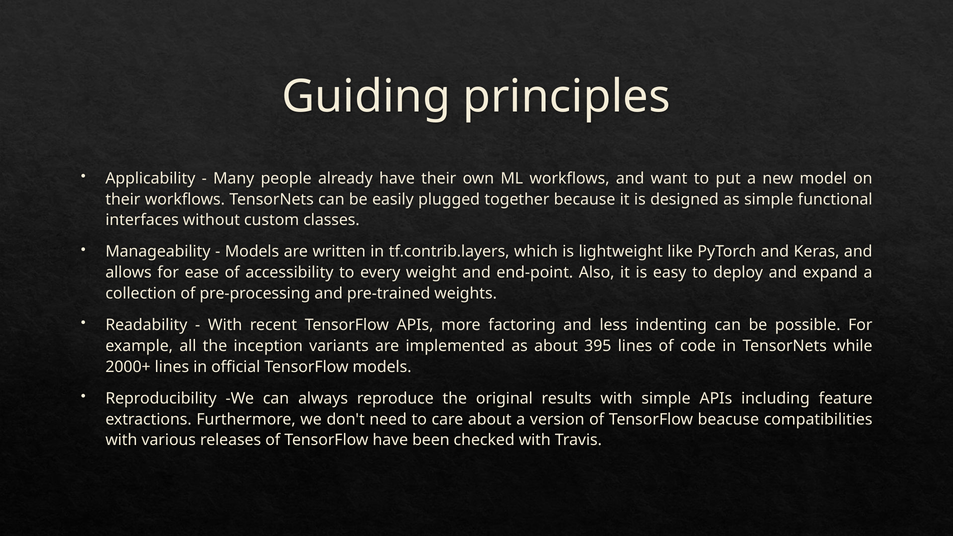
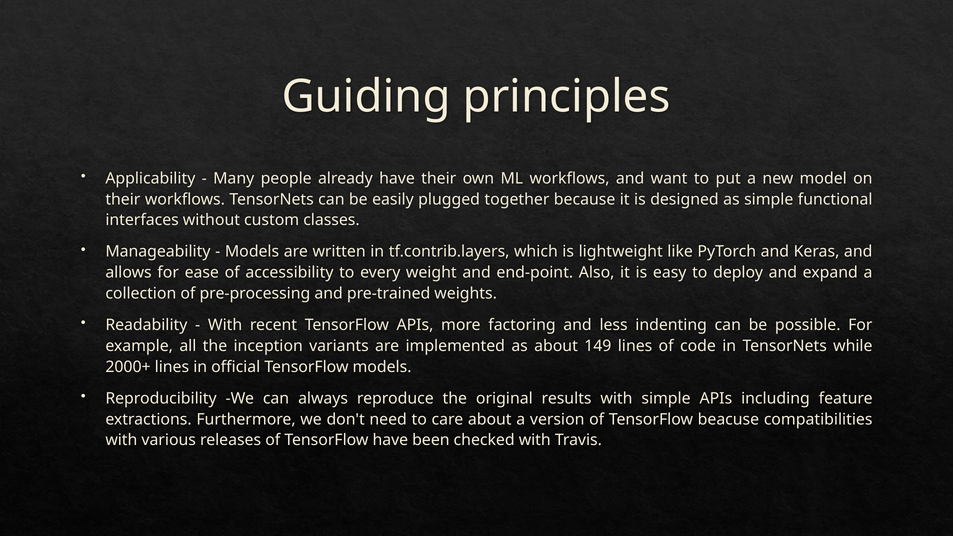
395: 395 -> 149 (598, 346)
